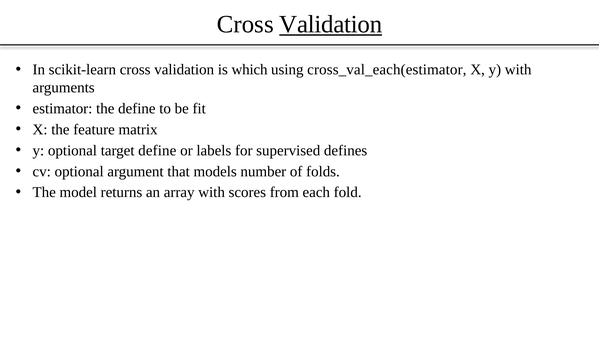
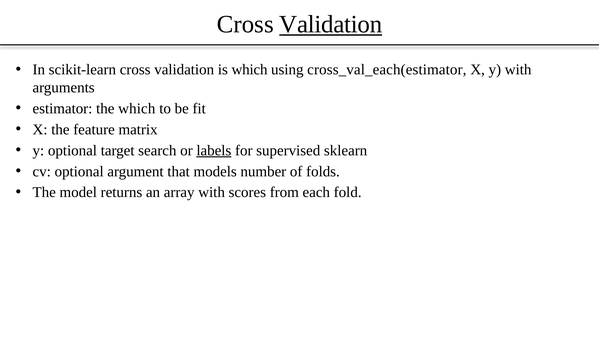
the define: define -> which (137, 108)
target define: define -> search (157, 150)
labels underline: none -> present (214, 150)
defines: defines -> sklearn (346, 150)
